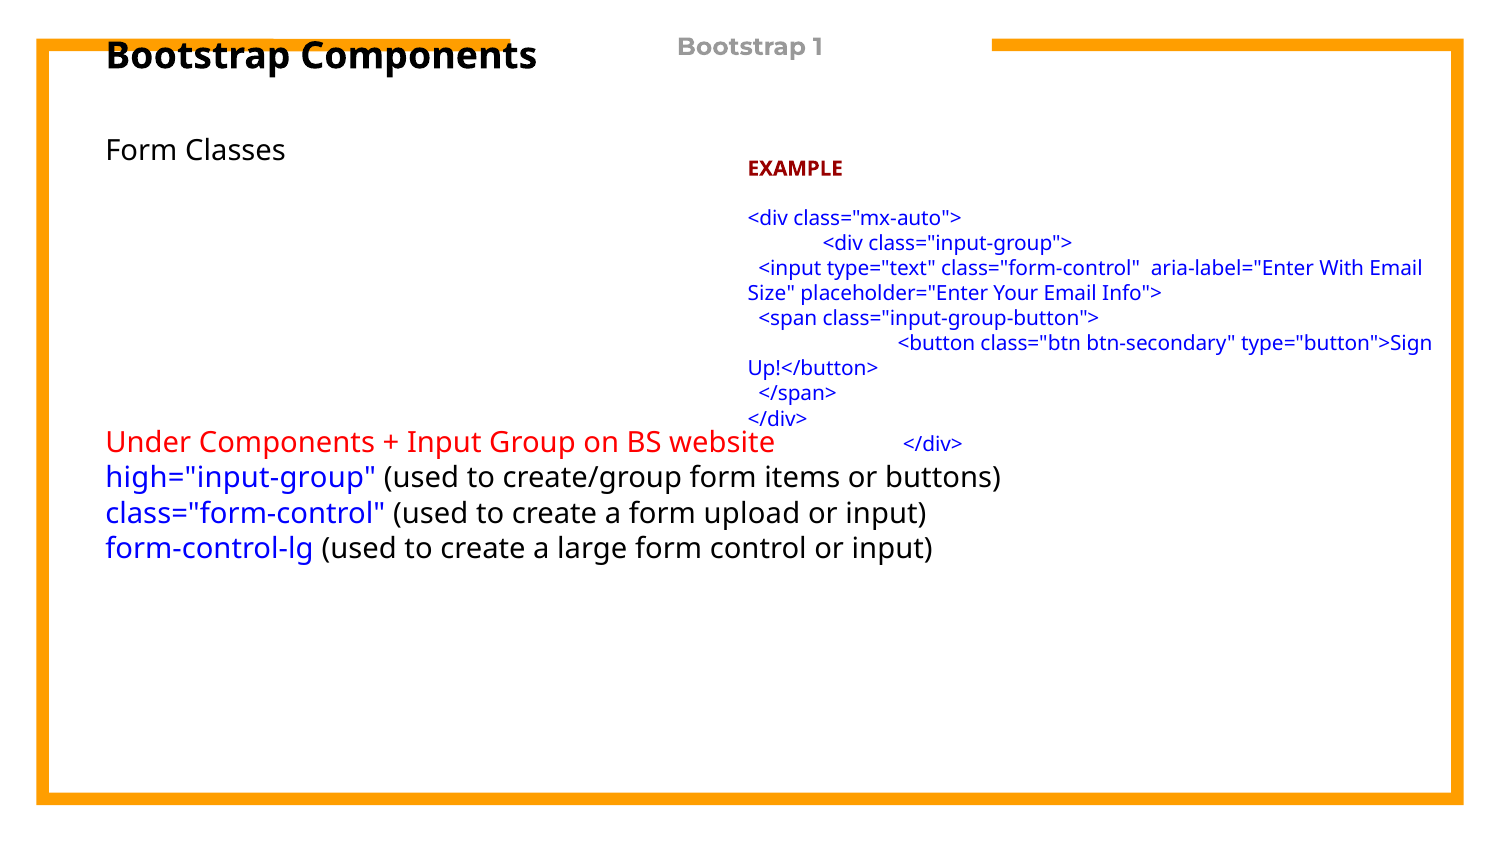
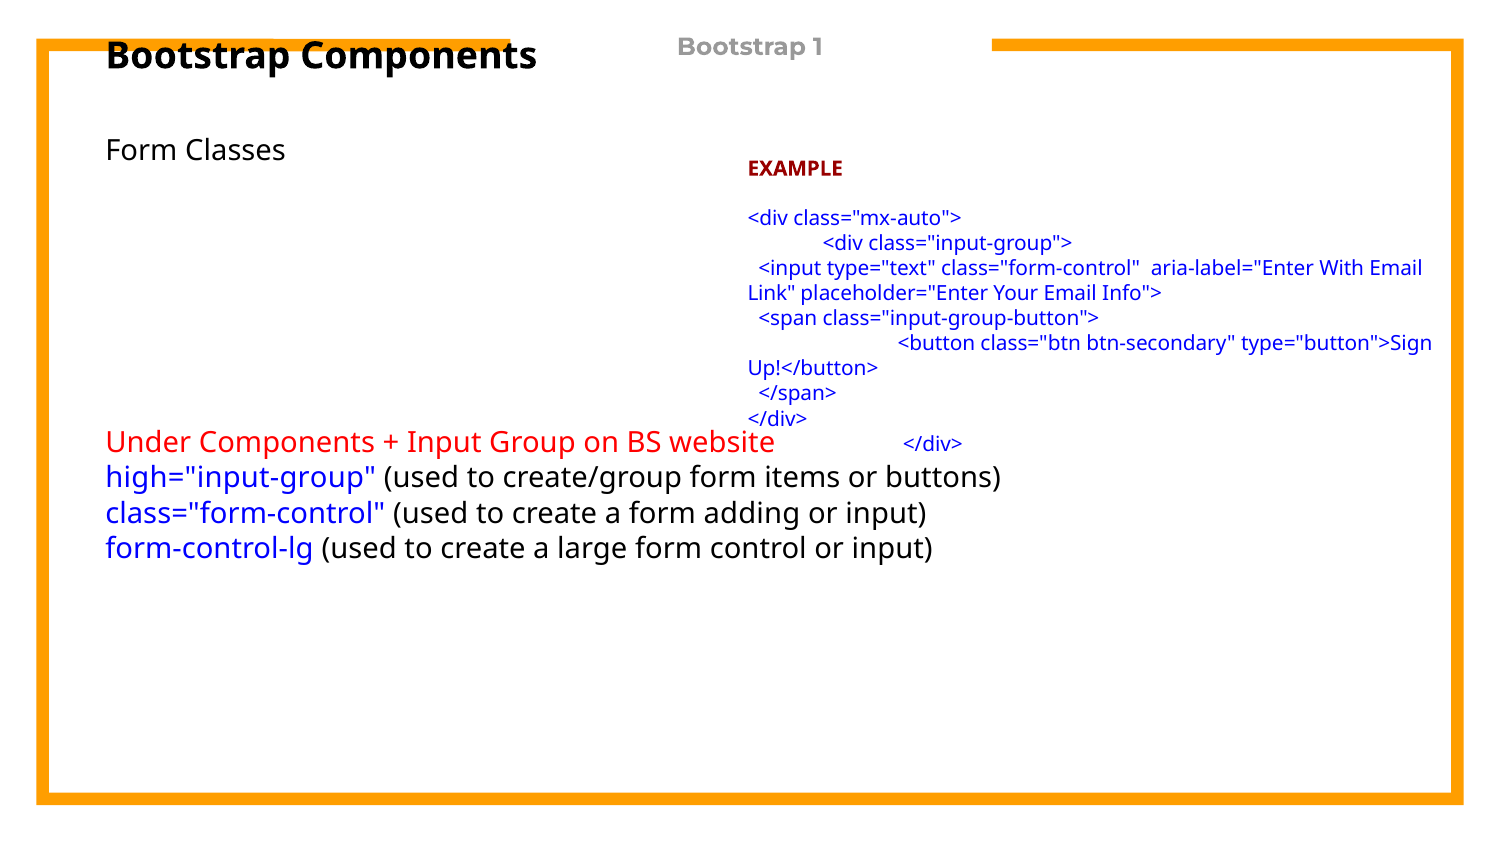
Size: Size -> Link (772, 294)
upload: upload -> adding (752, 513)
